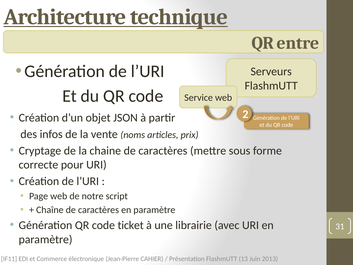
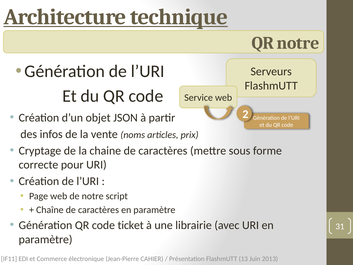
QR entre: entre -> notre (298, 43)
